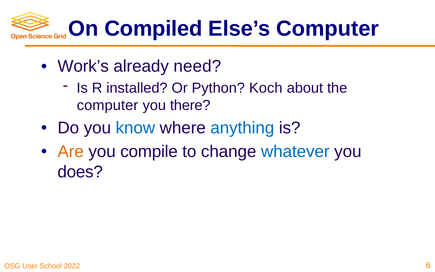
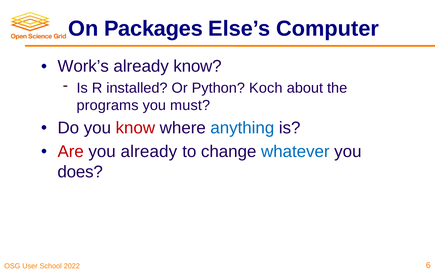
Compiled: Compiled -> Packages (153, 29)
already need: need -> know (198, 66)
computer: computer -> programs (108, 105)
there: there -> must (190, 105)
know colour: blue -> red (135, 128)
Are colour: orange -> red (71, 151)
you compile: compile -> already (149, 151)
